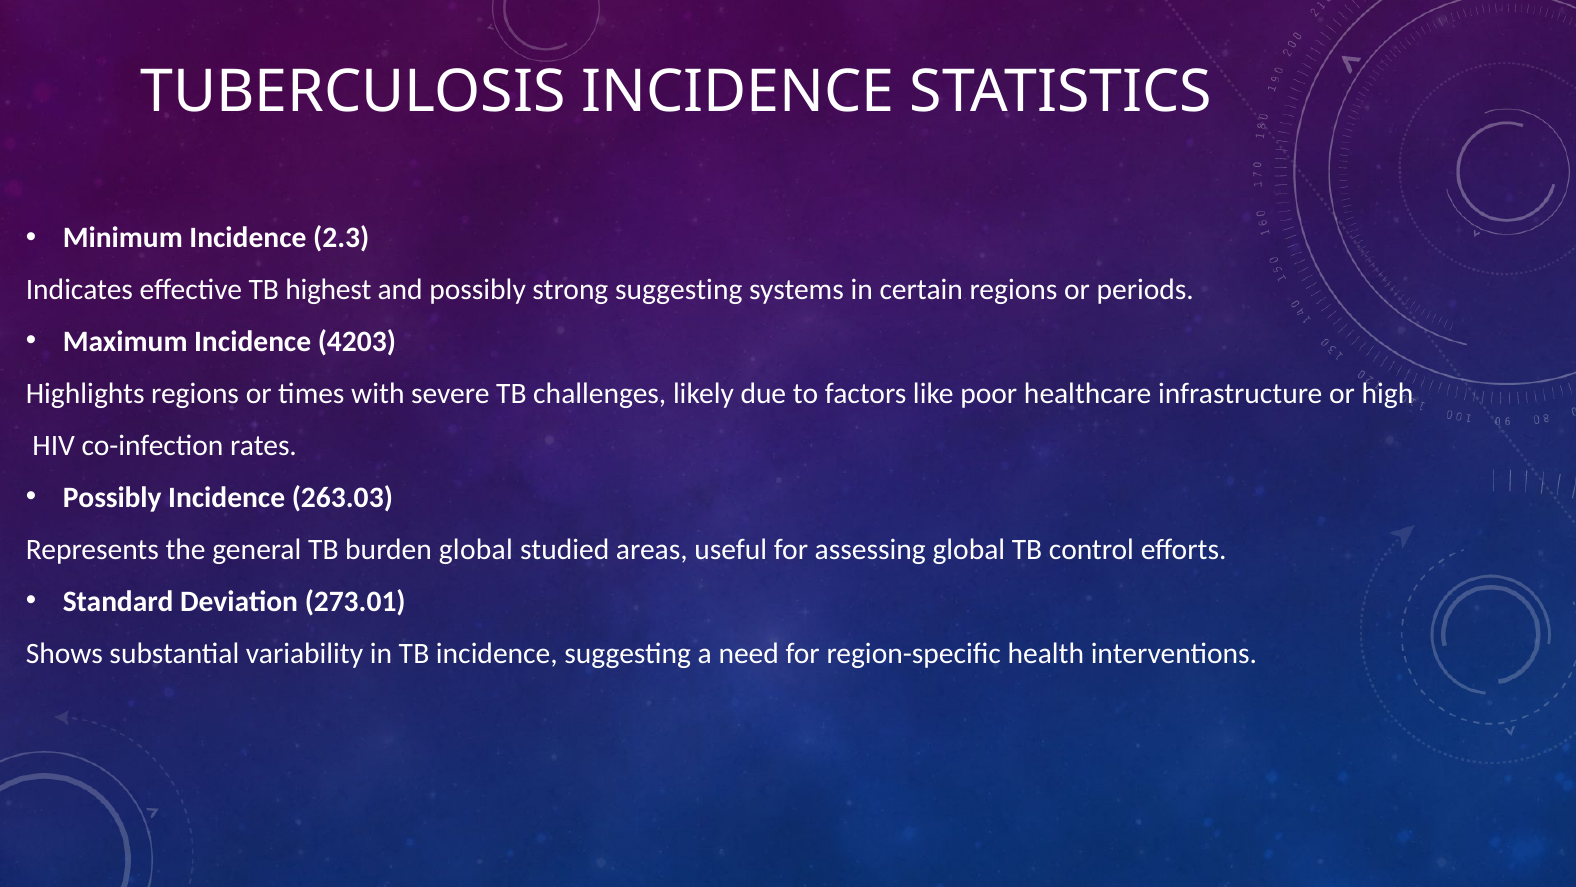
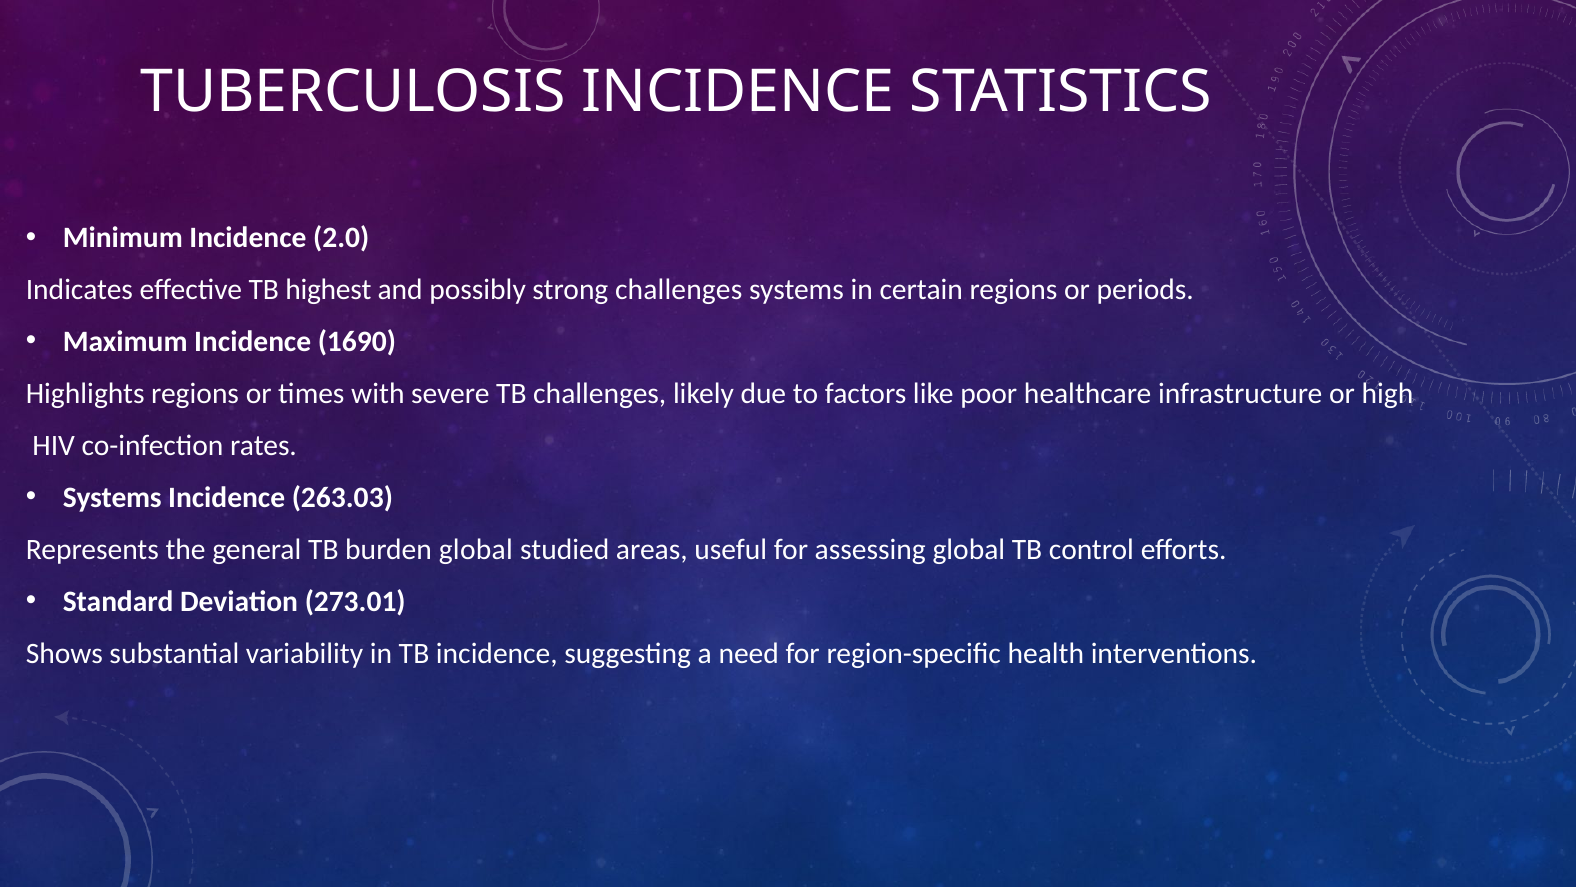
2.3: 2.3 -> 2.0 (341, 238)
strong suggesting: suggesting -> challenges (679, 290)
4203: 4203 -> 1690 (357, 342)
Possibly: Possibly -> Systems (112, 497)
